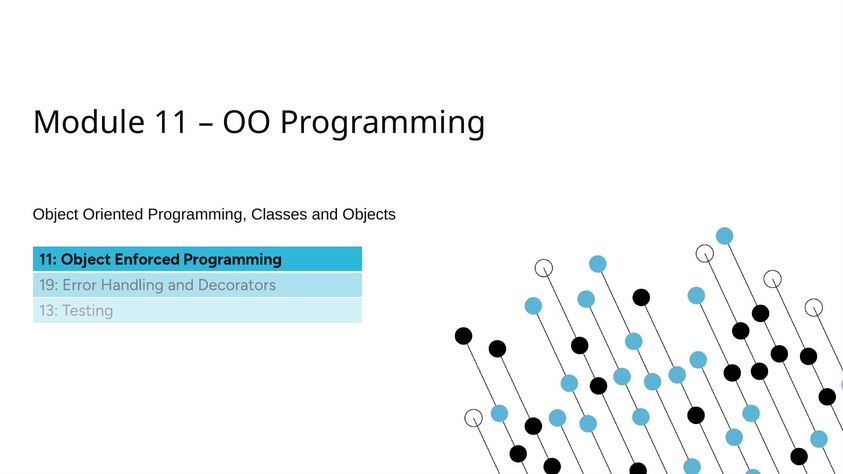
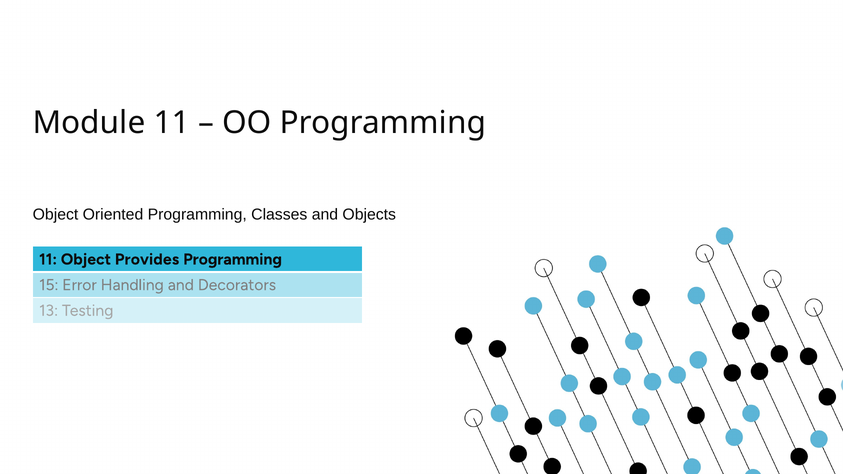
Enforced: Enforced -> Provides (147, 259)
19: 19 -> 15 (49, 285)
